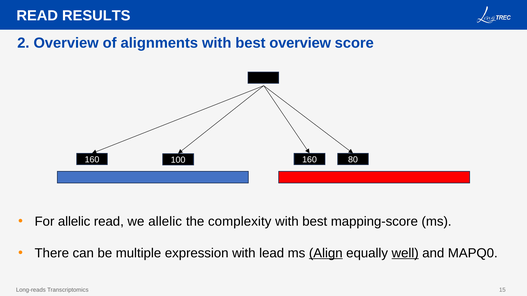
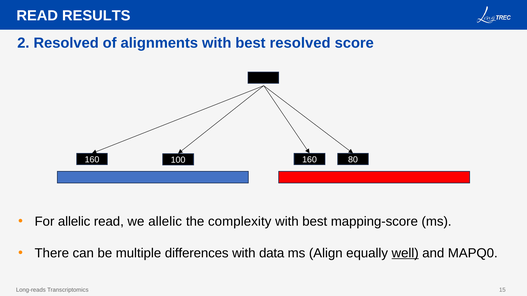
2 Overview: Overview -> Resolved (66, 43)
best overview: overview -> resolved (300, 43)
expression: expression -> differences (197, 253)
lead: lead -> data (272, 253)
Align underline: present -> none (326, 253)
